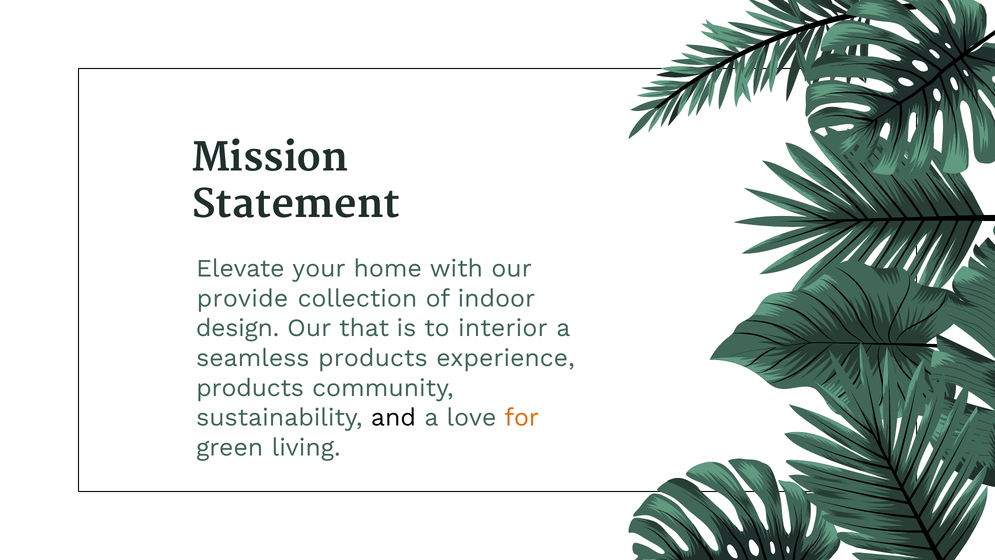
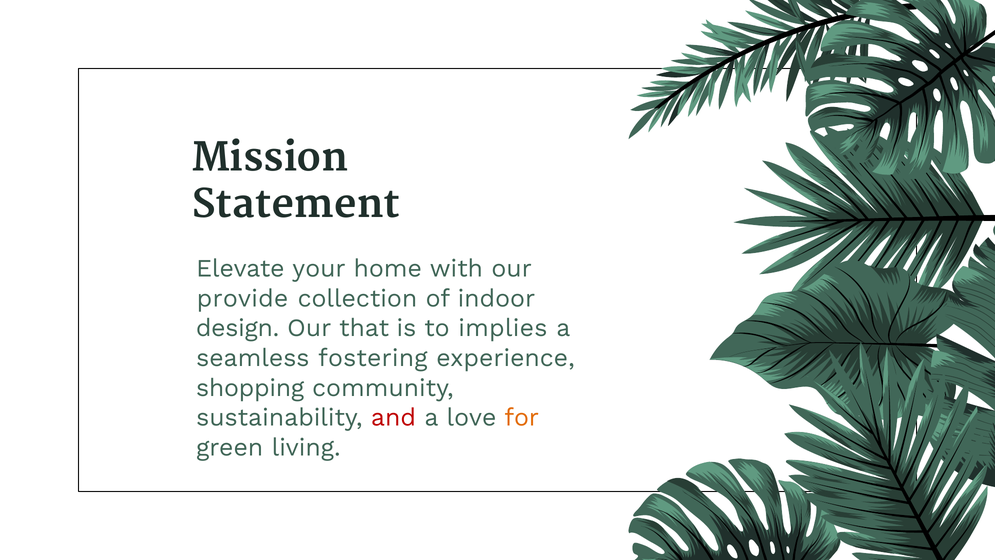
interior: interior -> implies (503, 328)
seamless products: products -> fostering (373, 358)
products: products -> shopping (250, 388)
and colour: black -> red (394, 418)
